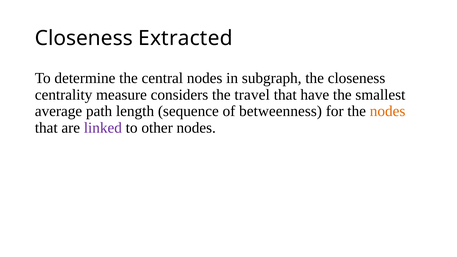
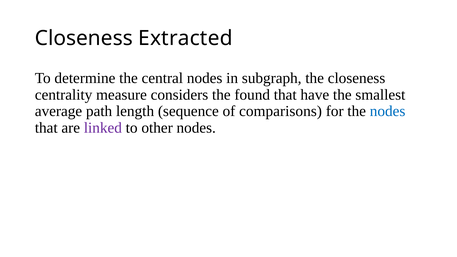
travel: travel -> found (252, 95)
betweenness: betweenness -> comparisons (281, 111)
nodes colour: orange -> blue (388, 111)
